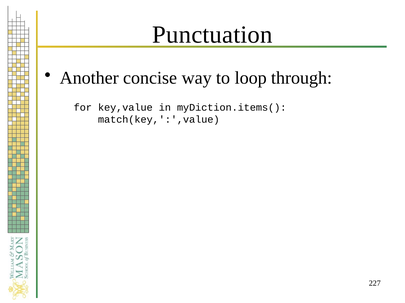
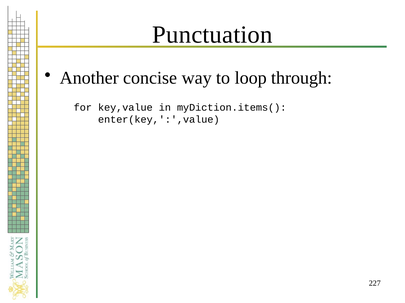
match(key,':',value: match(key,':',value -> enter(key,':',value (159, 120)
